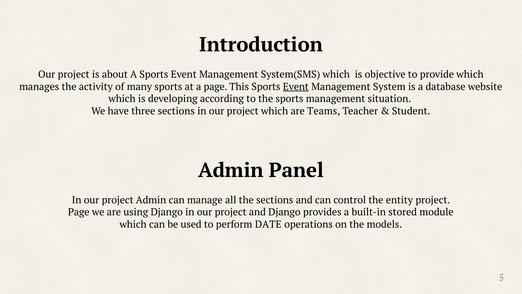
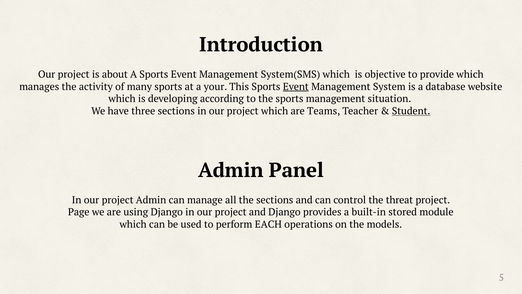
a page: page -> your (215, 87)
Student underline: none -> present (411, 111)
entity: entity -> threat (399, 200)
DATE: DATE -> EACH (268, 224)
